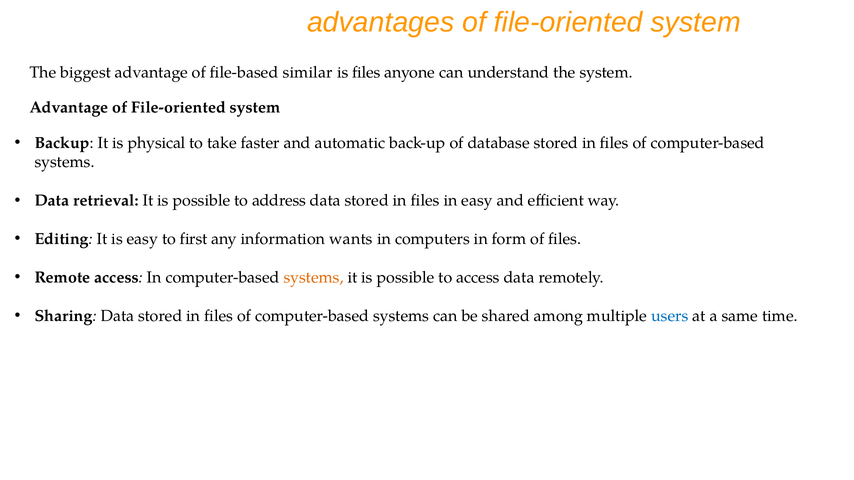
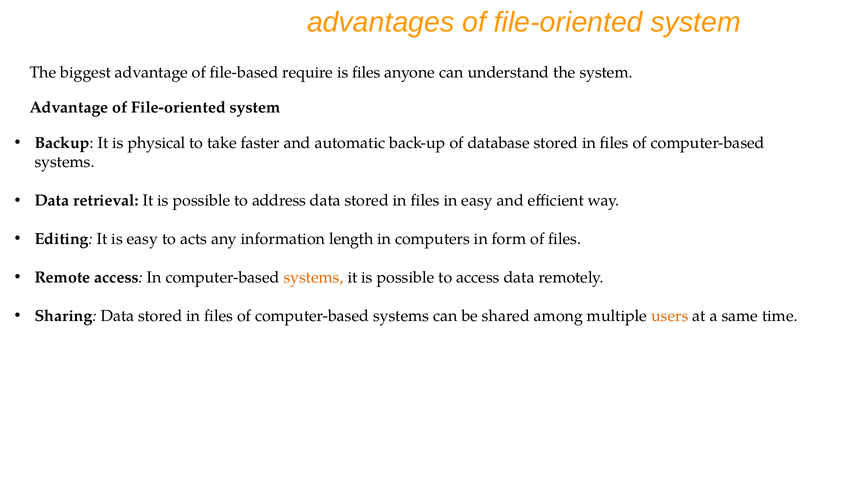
similar: similar -> require (308, 72)
first: first -> acts (194, 239)
wants: wants -> length (351, 239)
users colour: blue -> orange (670, 316)
